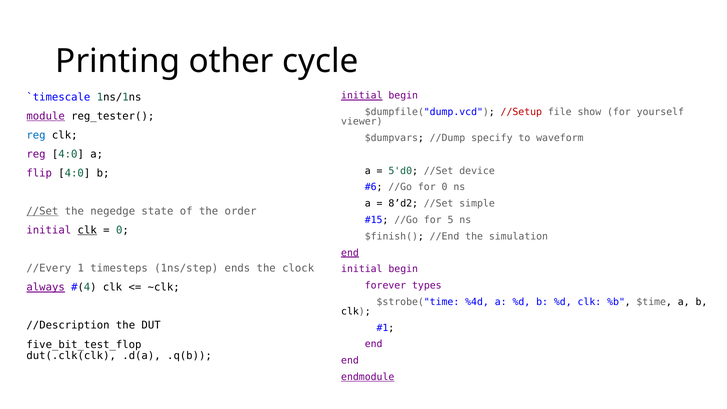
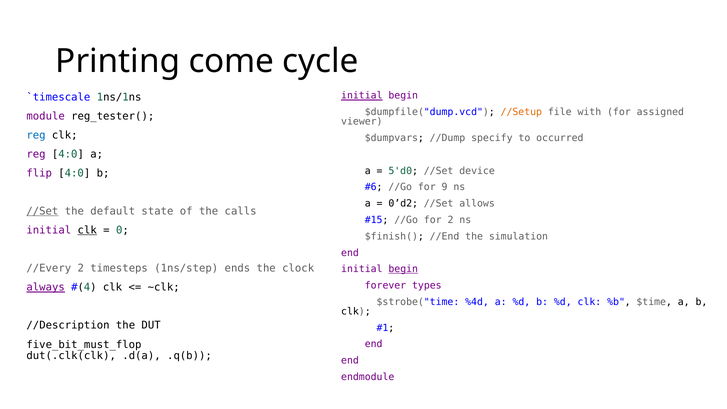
other: other -> come (231, 61)
//Setup colour: red -> orange (521, 112)
show: show -> with (589, 112)
yourself: yourself -> assigned (660, 112)
module underline: present -> none (46, 116)
waveform: waveform -> occurred (560, 138)
for 0: 0 -> 9 (445, 187)
8’d2: 8’d2 -> 0’d2 (403, 204)
simple: simple -> allows (477, 204)
negedge: negedge -> default (113, 211)
order: order -> calls (241, 211)
for 5: 5 -> 2 (451, 220)
end underline: present -> none (350, 253)
//Every 1: 1 -> 2 (81, 268)
begin underline: none -> present (403, 269)
five_bit_test_flop: five_bit_test_flop -> five_bit_must_flop (84, 344)
endmodule underline: present -> none (368, 377)
